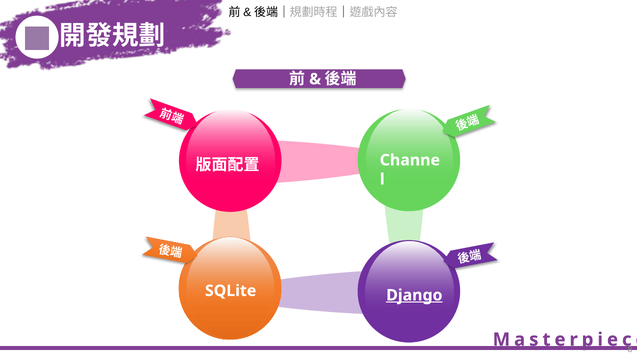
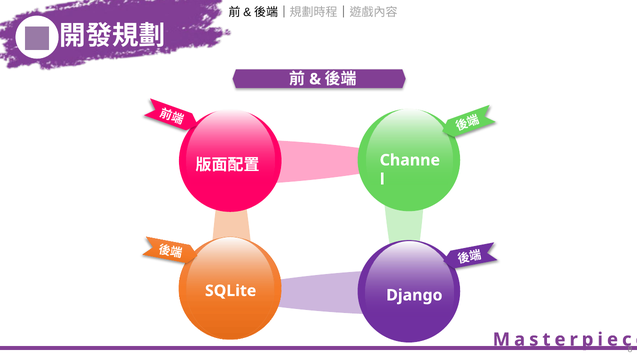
Django underline: present -> none (414, 295)
